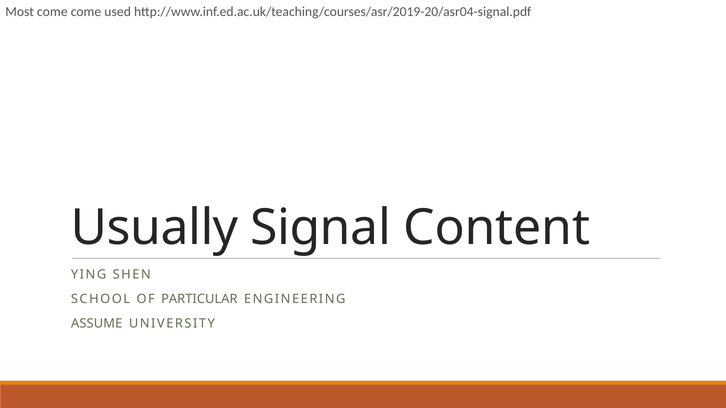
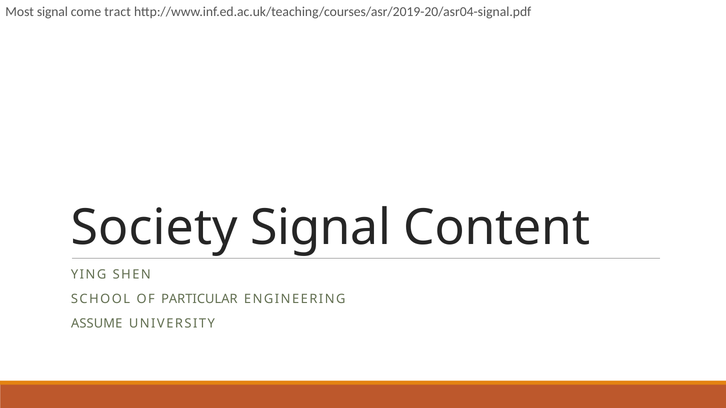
Most come: come -> signal (52, 12)
used: used -> tract (118, 12)
Usually: Usually -> Society (154, 228)
